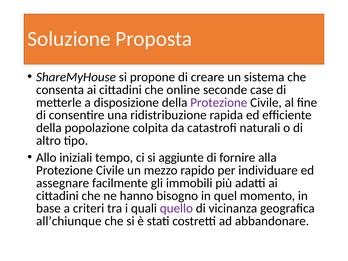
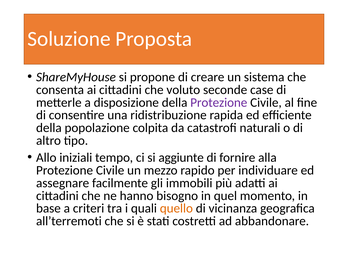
online: online -> voluto (183, 90)
quello colour: purple -> orange (176, 208)
all’chiunque: all’chiunque -> all’terremoti (69, 221)
